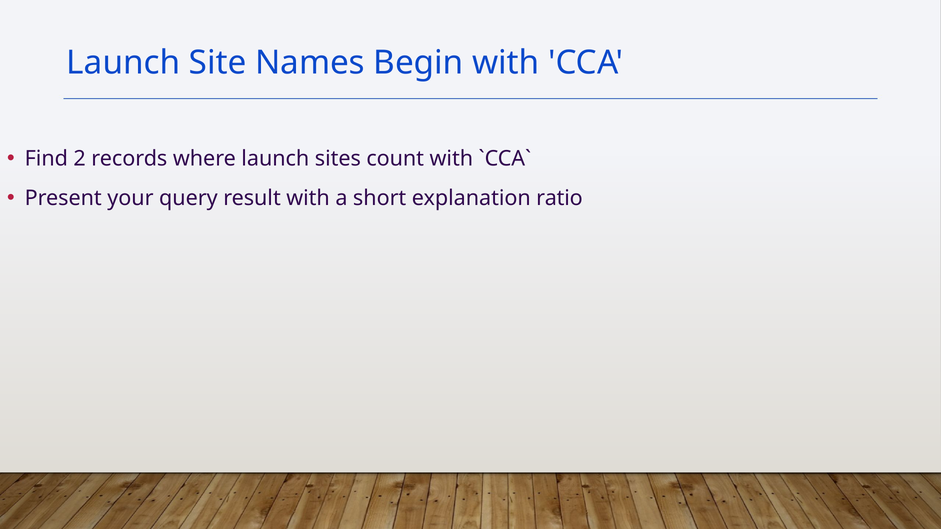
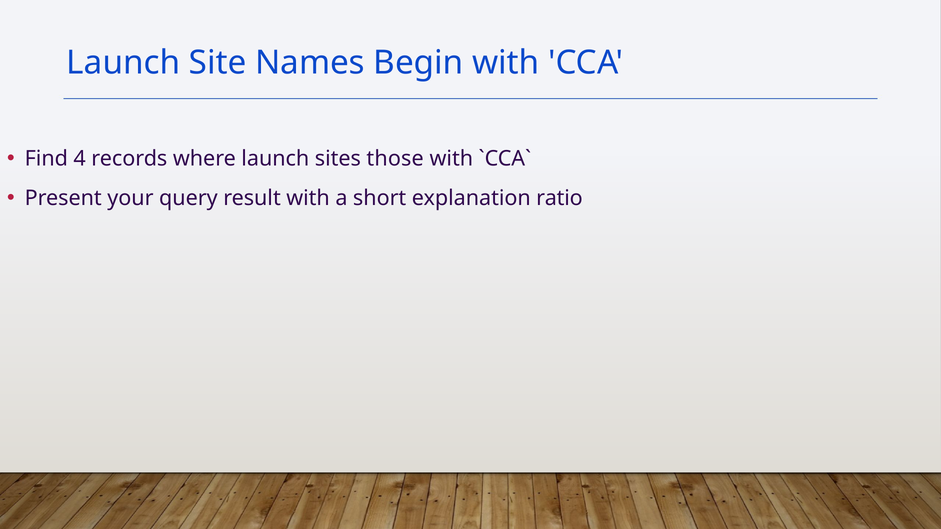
2: 2 -> 4 (80, 159)
count: count -> those (395, 159)
